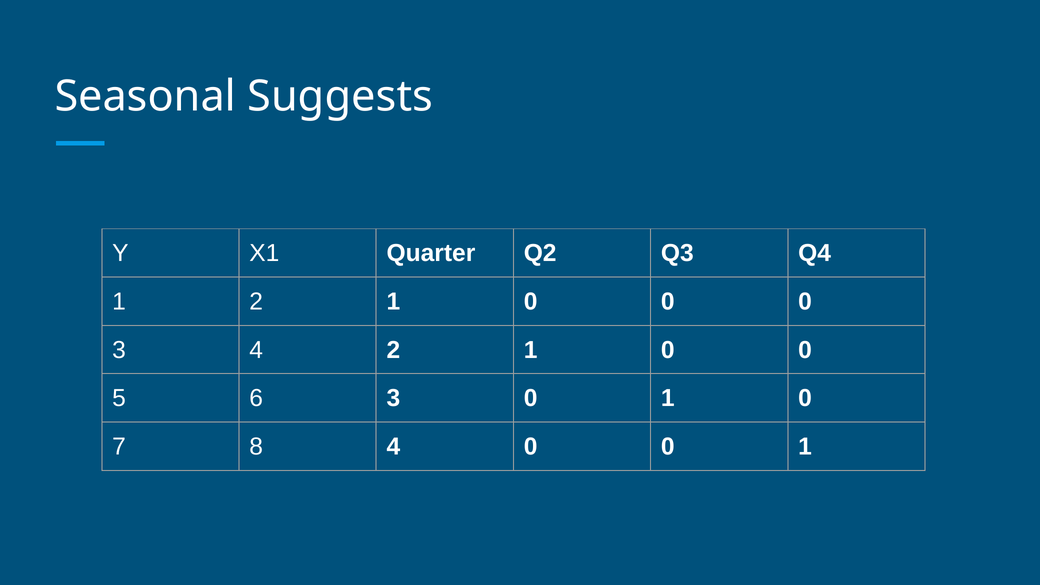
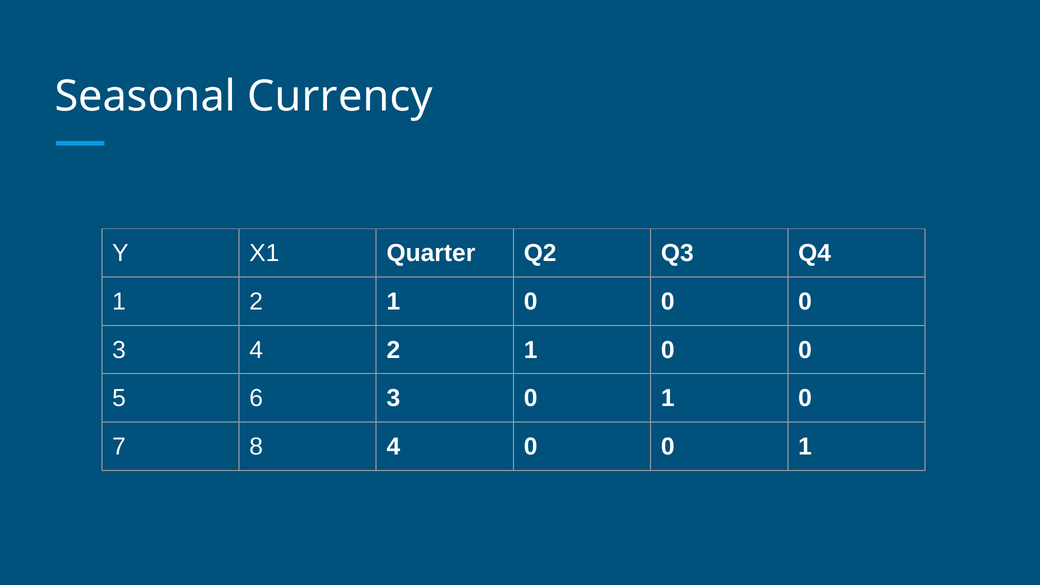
Suggests: Suggests -> Currency (340, 97)
